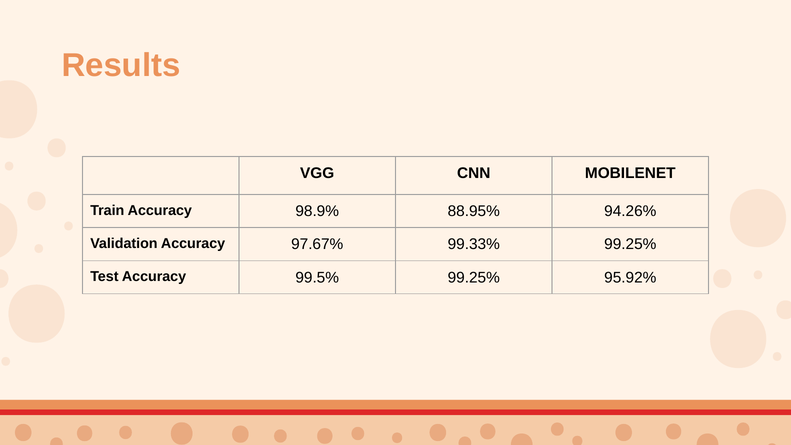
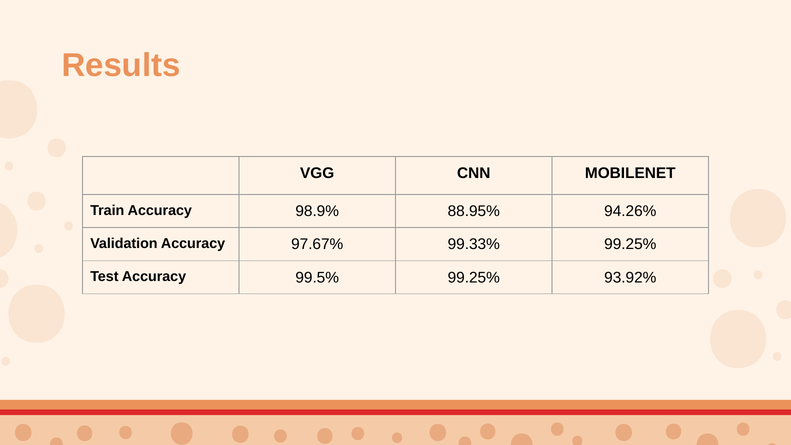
95.92%: 95.92% -> 93.92% (630, 277)
